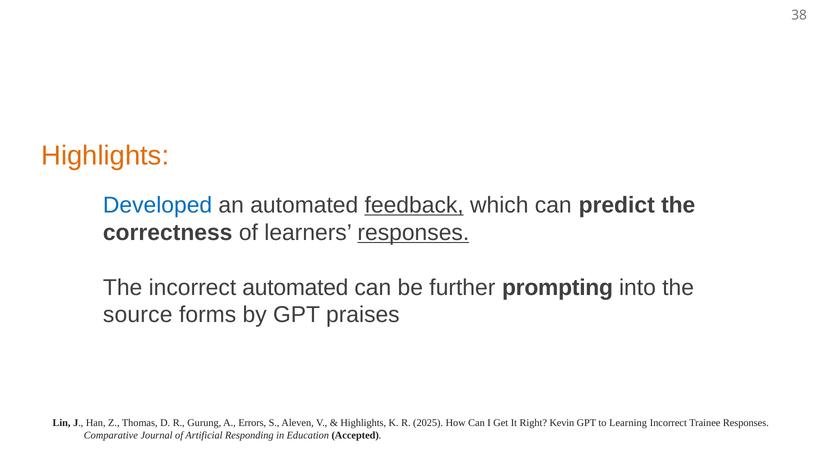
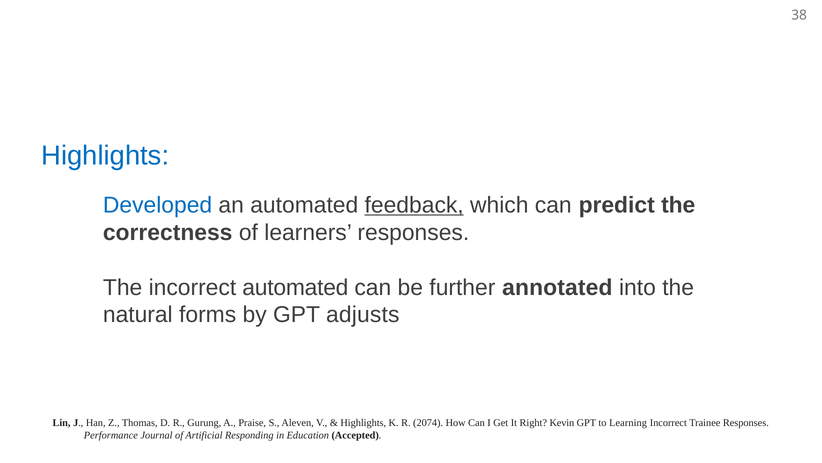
Highlights colour: orange -> blue (105, 156)
responses underline: present -> none (413, 232)
prompting: prompting -> annotated (557, 287)
source: source -> natural (138, 315)
praises: praises -> adjusts (363, 315)
Errors: Errors -> Praise (252, 422)
2025: 2025 -> 2074 (428, 422)
Comparative: Comparative -> Performance (111, 435)
